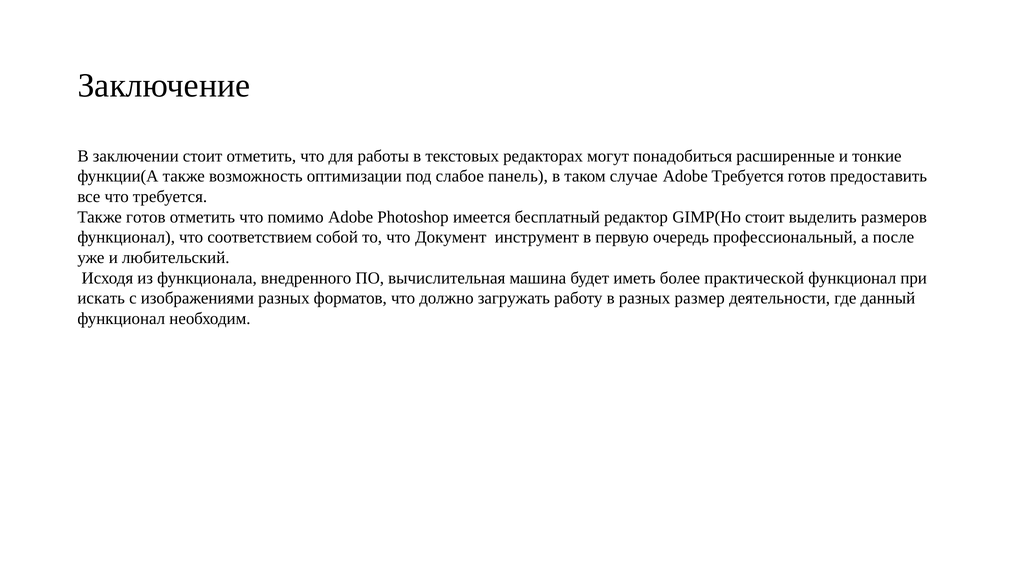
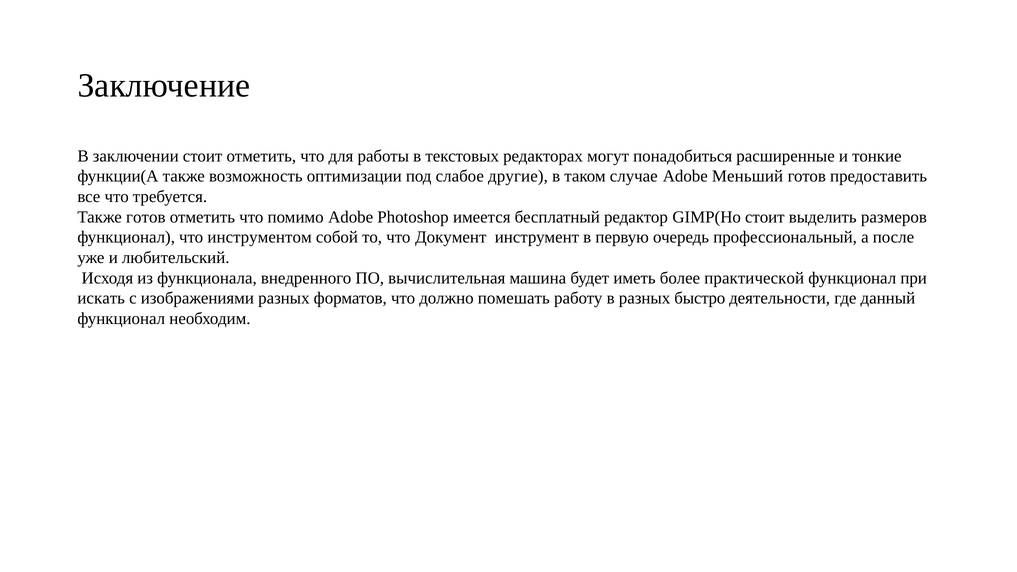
панель: панель -> другие (518, 176)
Adobe Требуется: Требуется -> Меньший (748, 176)
соответствием: соответствием -> инструментом (260, 237)
загружать: загружать -> помешать (514, 298)
размер: размер -> быстро (700, 298)
